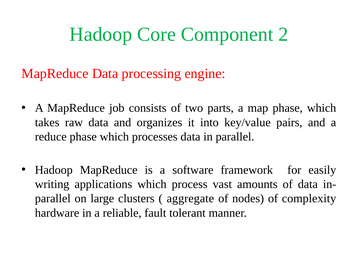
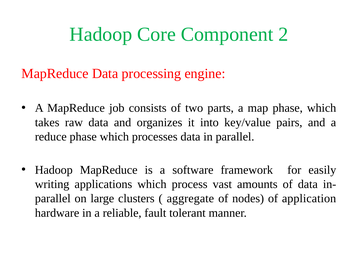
complexity: complexity -> application (309, 199)
